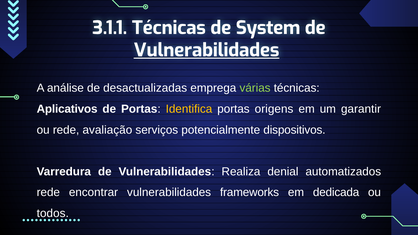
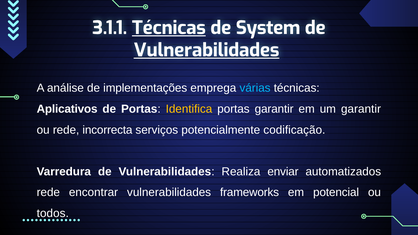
Técnicas underline: none -> present (169, 28)
desactualizadas: desactualizadas -> implementações (145, 88)
várias colour: light green -> light blue (255, 88)
portas origens: origens -> garantir (274, 109)
avaliação: avaliação -> incorrecta (107, 130)
dispositivos: dispositivos -> codificação (294, 130)
denial: denial -> enviar (283, 172)
dedicada: dedicada -> potencial (336, 193)
